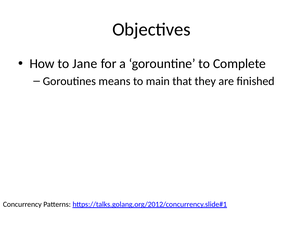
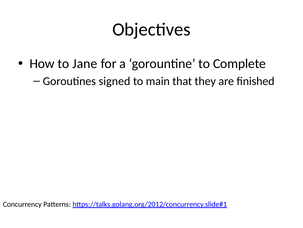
means: means -> signed (114, 81)
